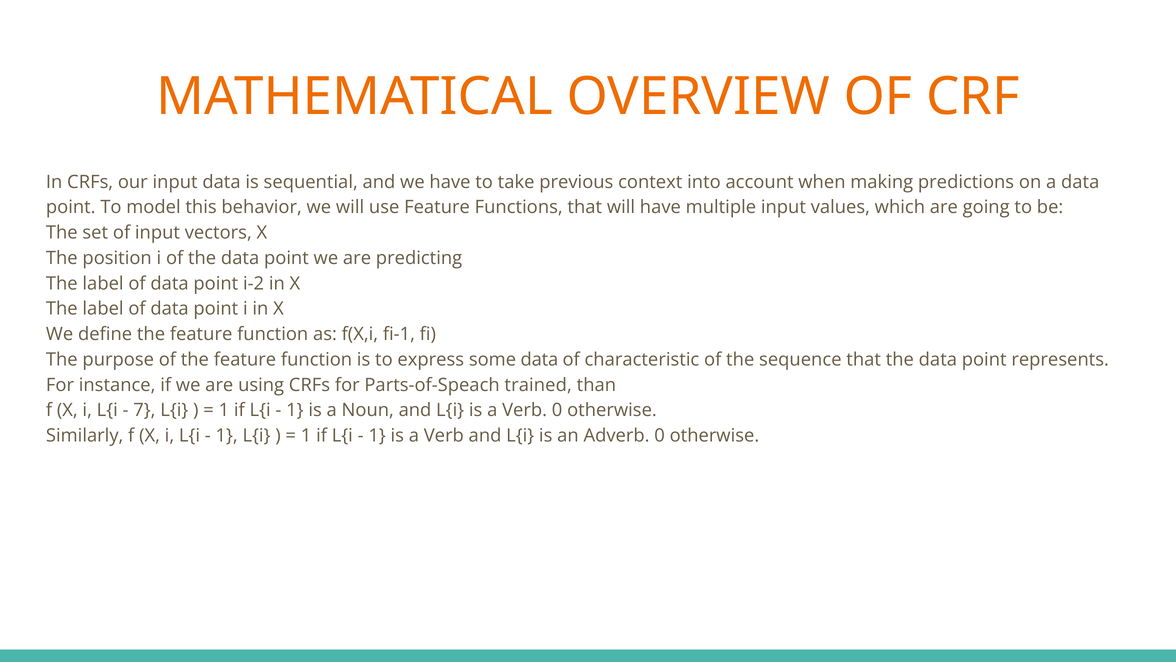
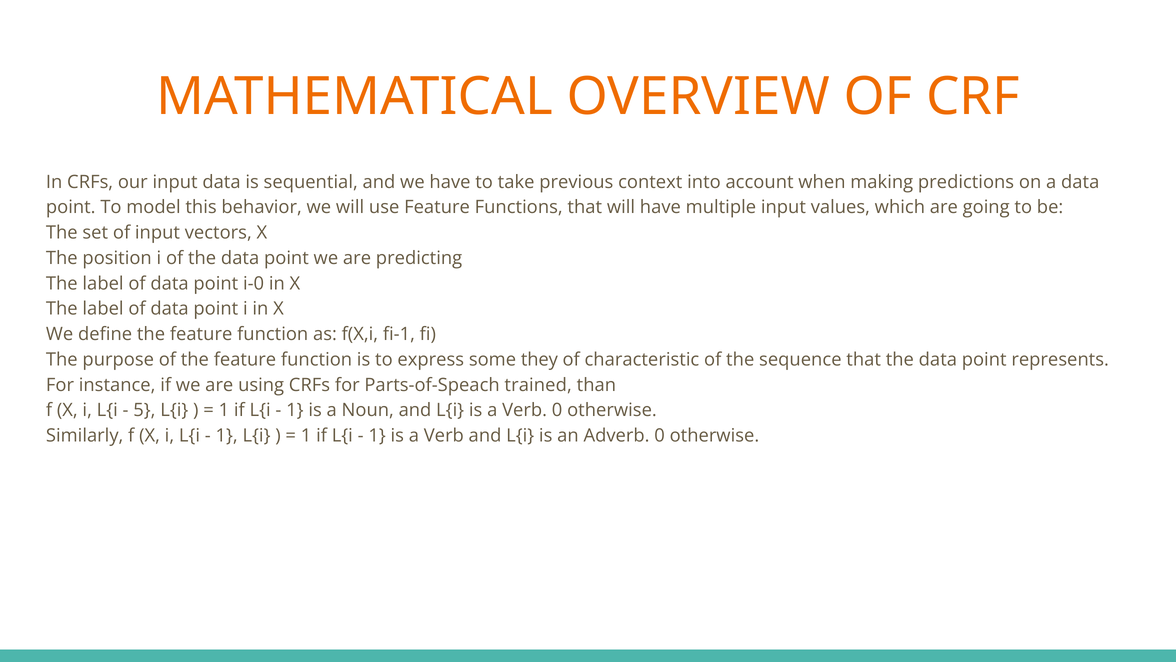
i-2: i-2 -> i-0 (254, 283)
some data: data -> they (539, 359)
7: 7 -> 5 (144, 410)
